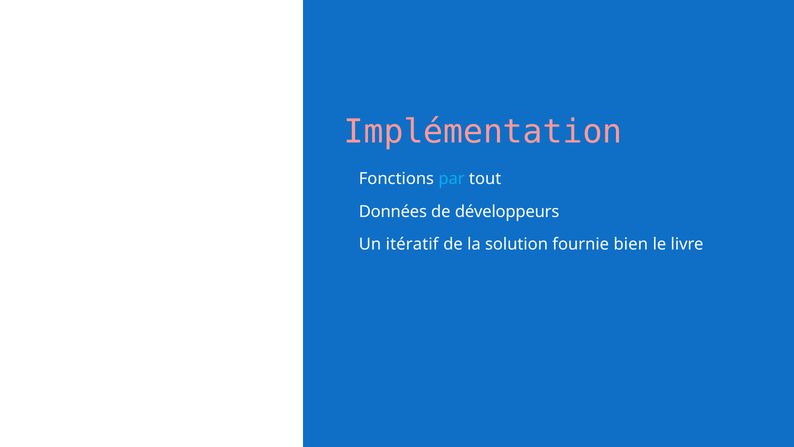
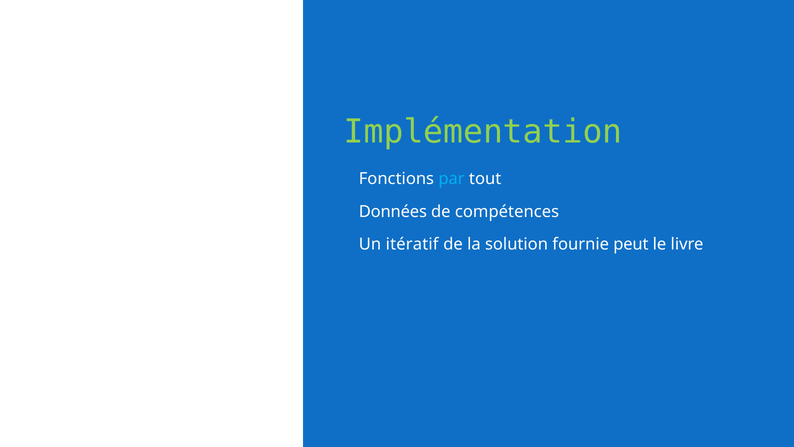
Implémentation colour: pink -> light green (483, 132)
développeurs: développeurs -> compétences (507, 211)
bien: bien -> peut (631, 244)
